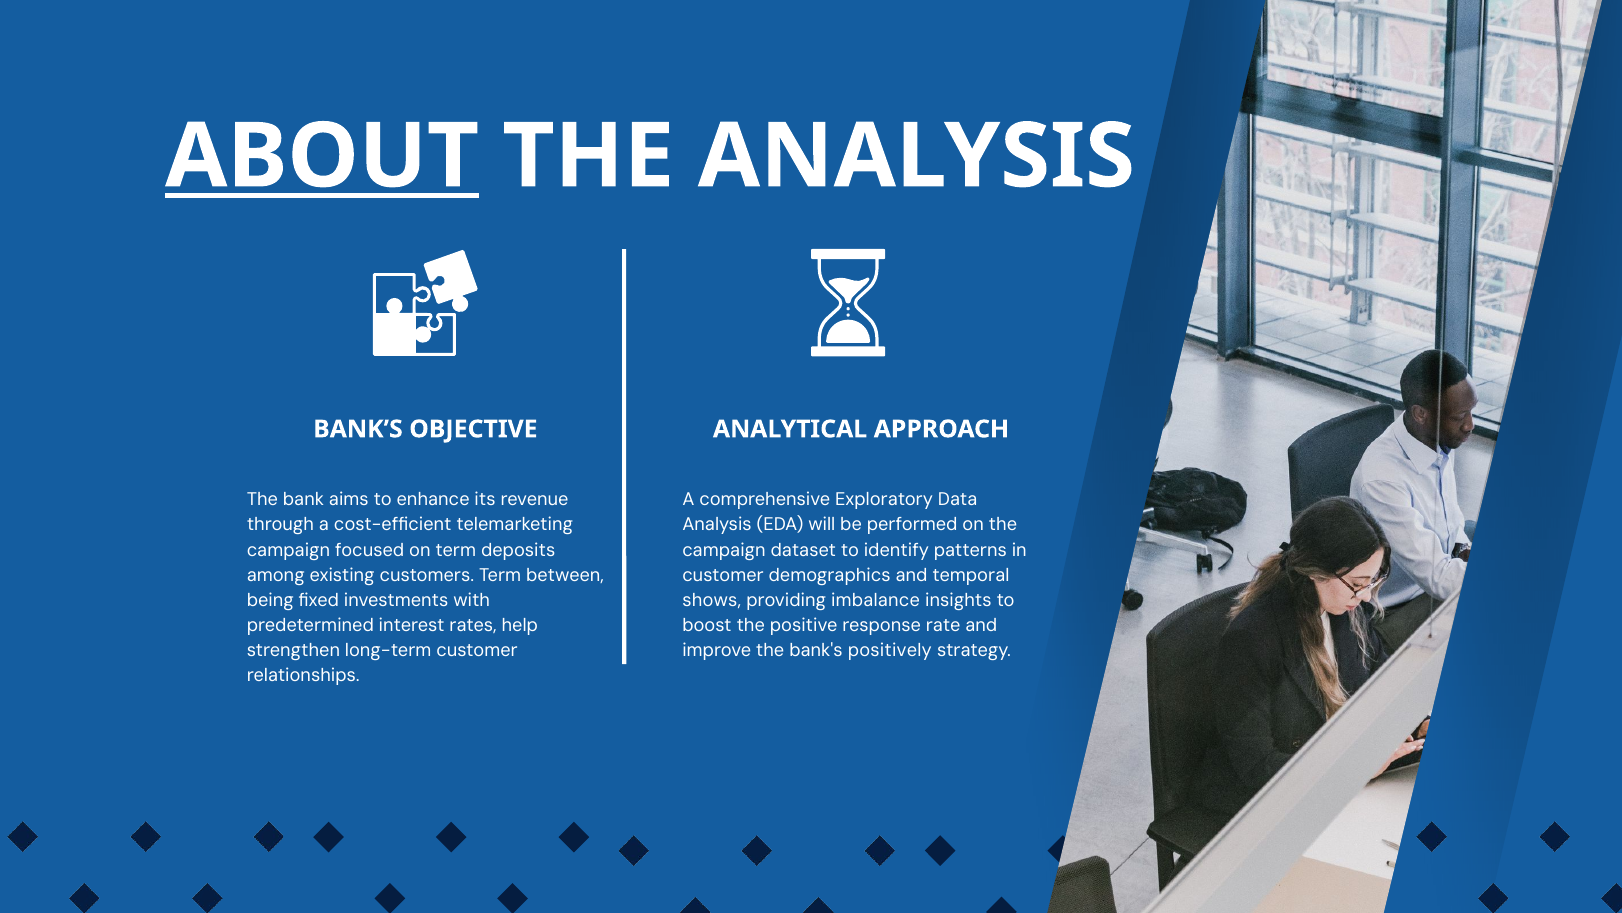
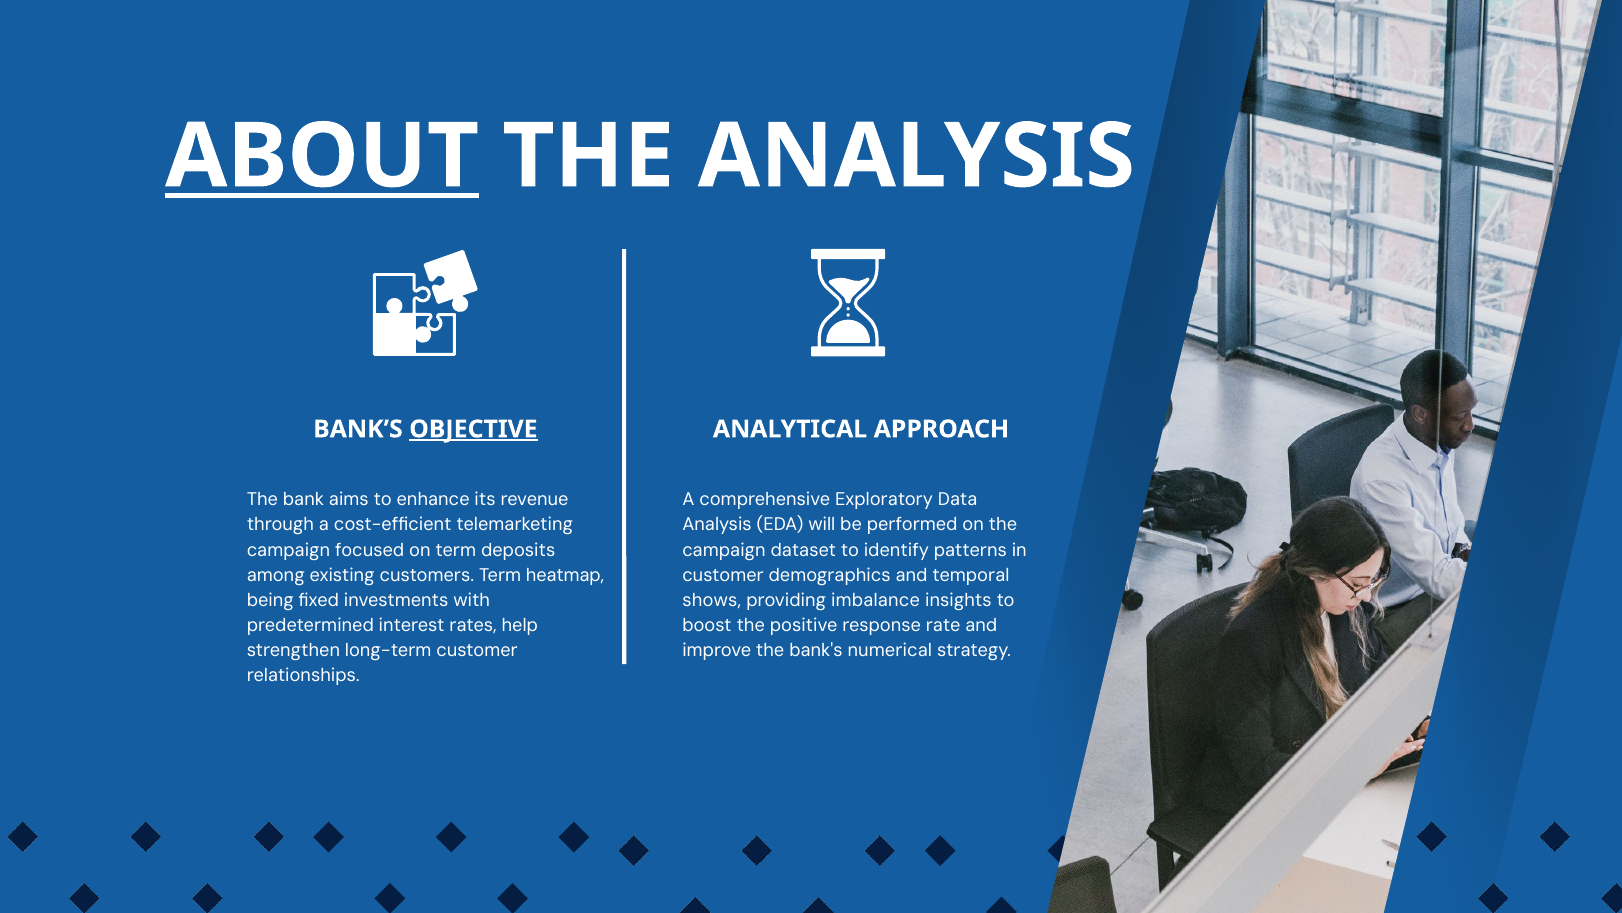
OBJECTIVE underline: none -> present (473, 429)
between: between -> heatmap (565, 575)
positively: positively -> numerical (890, 650)
